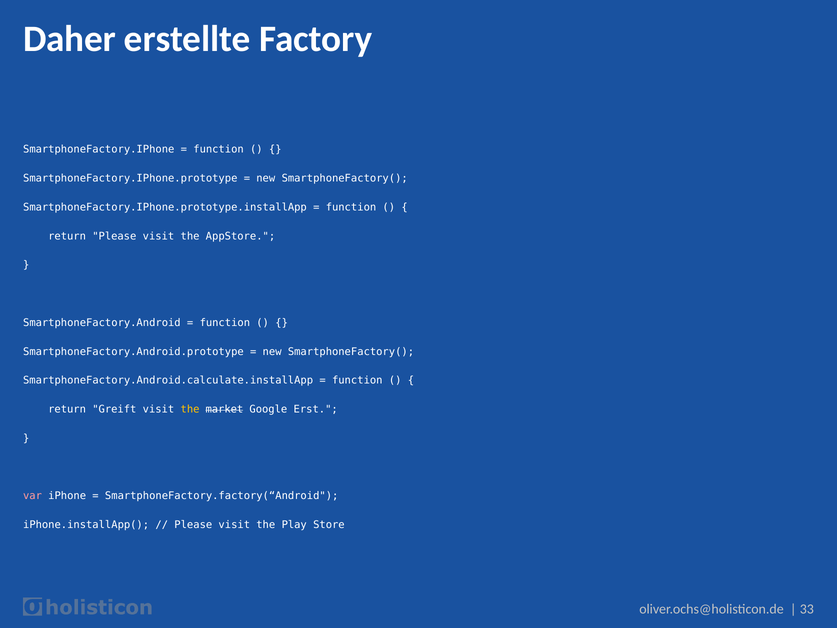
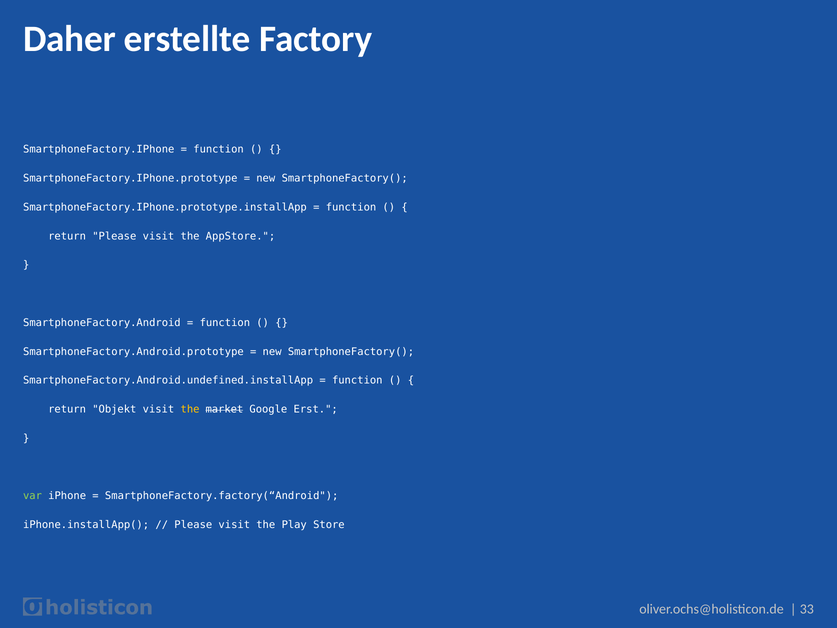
SmartphoneFactory.Android.calculate.installApp: SmartphoneFactory.Android.calculate.installApp -> SmartphoneFactory.Android.undefined.installApp (168, 380)
Greift: Greift -> Objekt (114, 409)
var colour: pink -> light green (33, 496)
